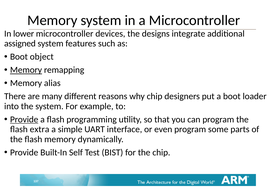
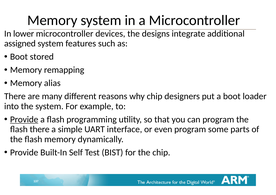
object: object -> stored (42, 57)
Memory underline: present -> none (26, 70)
flash extra: extra -> there (40, 129)
